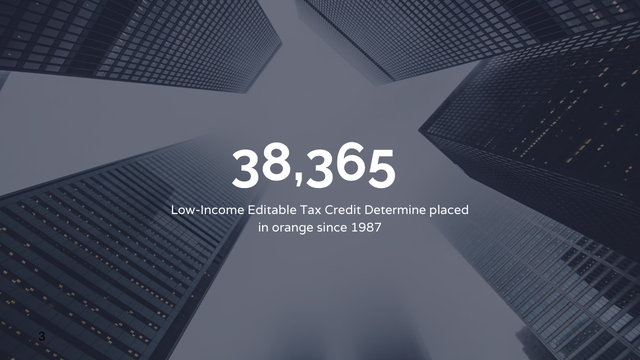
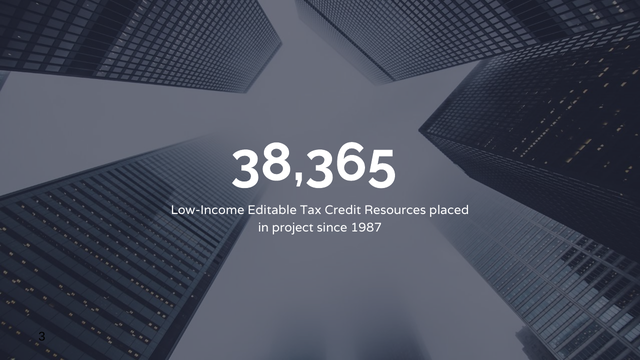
Determine: Determine -> Resources (395, 210)
orange: orange -> project (293, 228)
